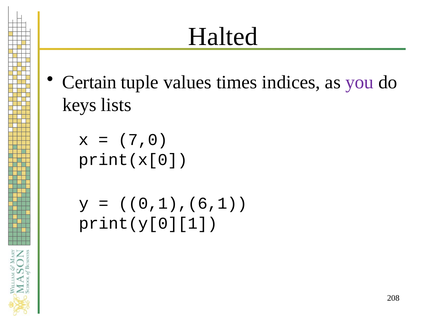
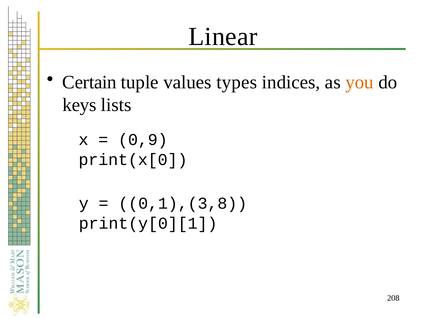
Halted: Halted -> Linear (223, 37)
times: times -> types (237, 82)
you colour: purple -> orange (360, 82)
7,0: 7,0 -> 0,9 (143, 140)
0,1),(6,1: 0,1),(6,1 -> 0,1),(3,8 (183, 203)
